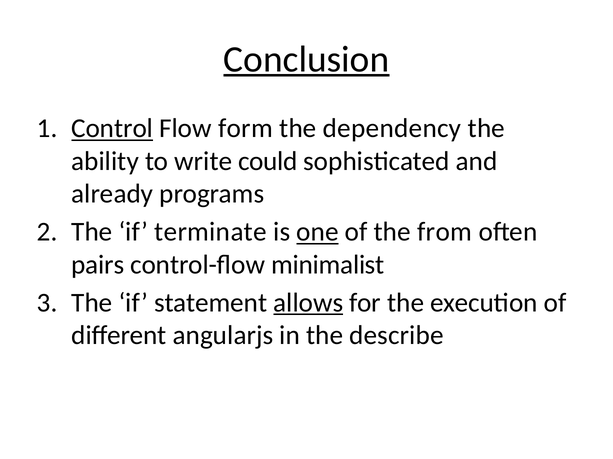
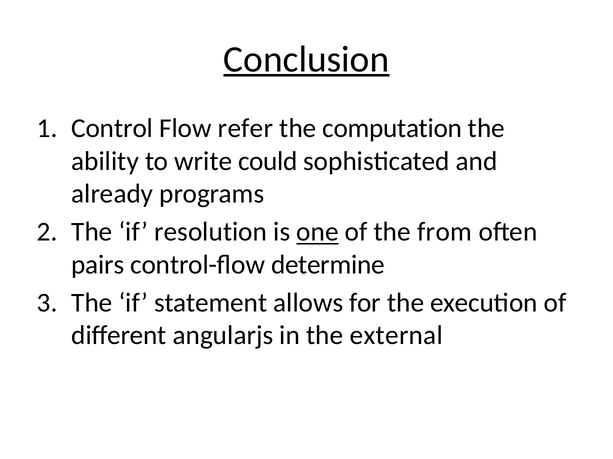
Control underline: present -> none (112, 129)
form: form -> refer (245, 129)
dependency: dependency -> computation (392, 129)
terminate: terminate -> resolution (211, 232)
minimalist: minimalist -> determine (328, 265)
allows underline: present -> none (308, 303)
describe: describe -> external (396, 336)
